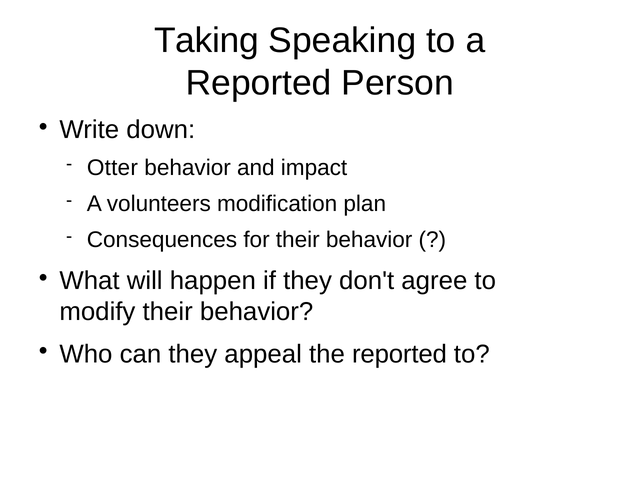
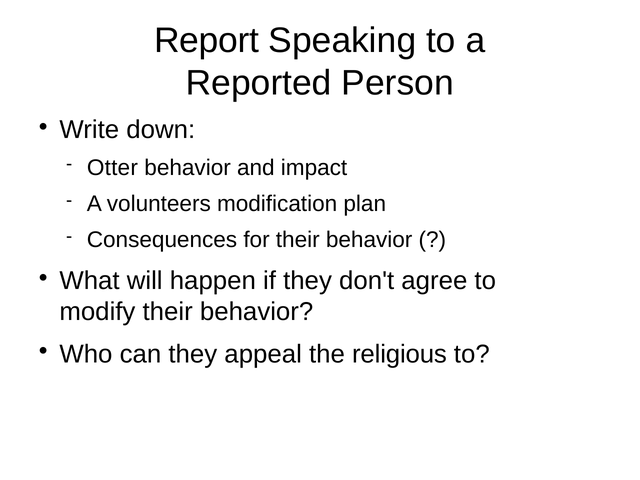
Taking: Taking -> Report (207, 40)
the reported: reported -> religious (399, 354)
